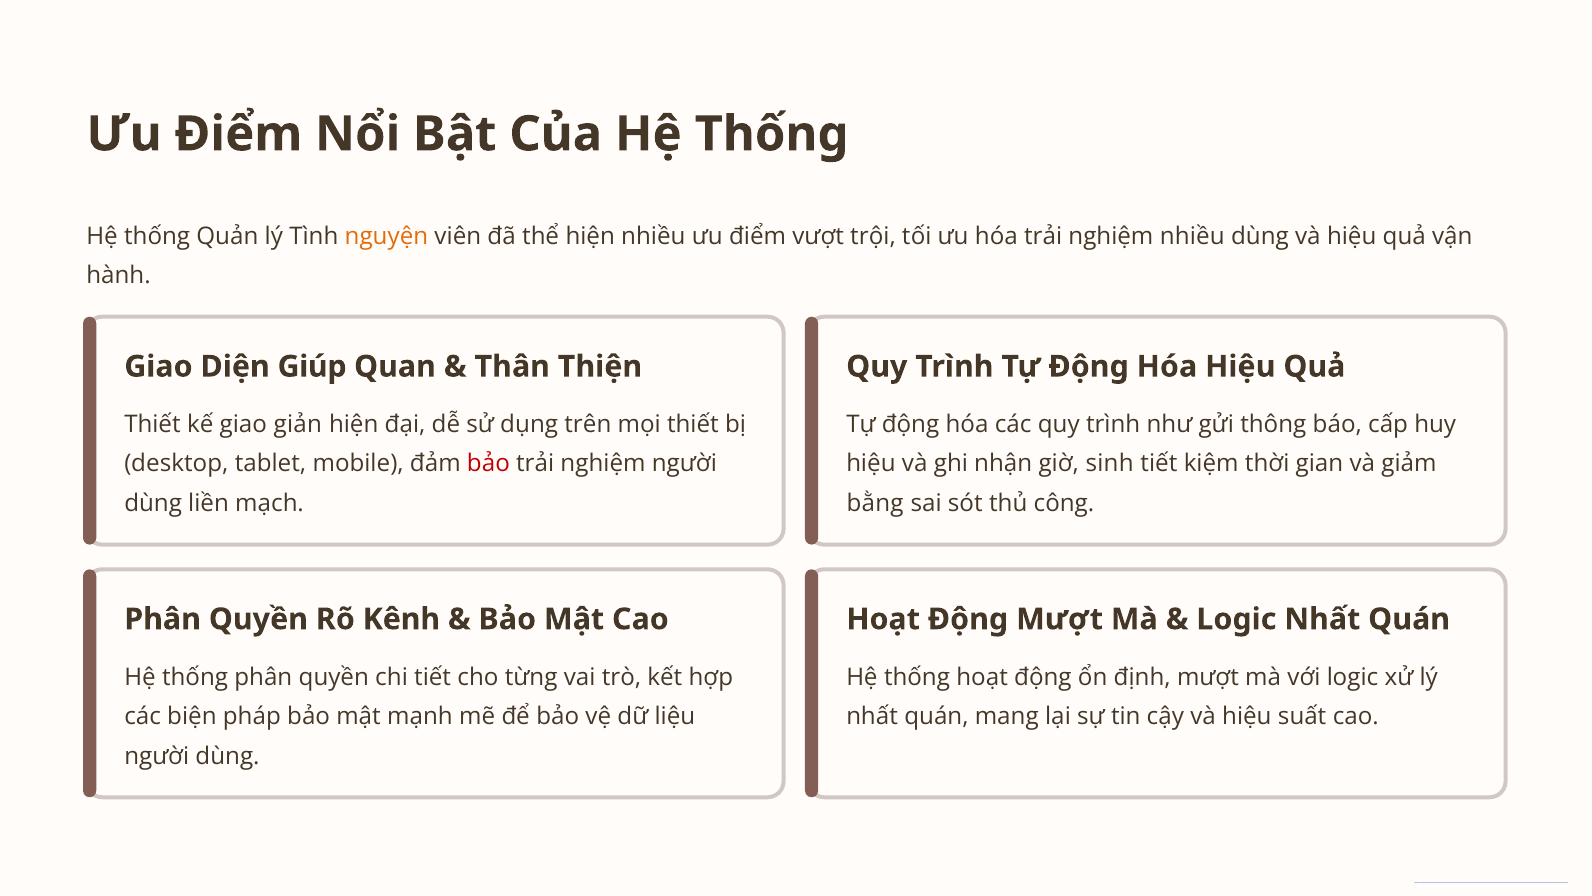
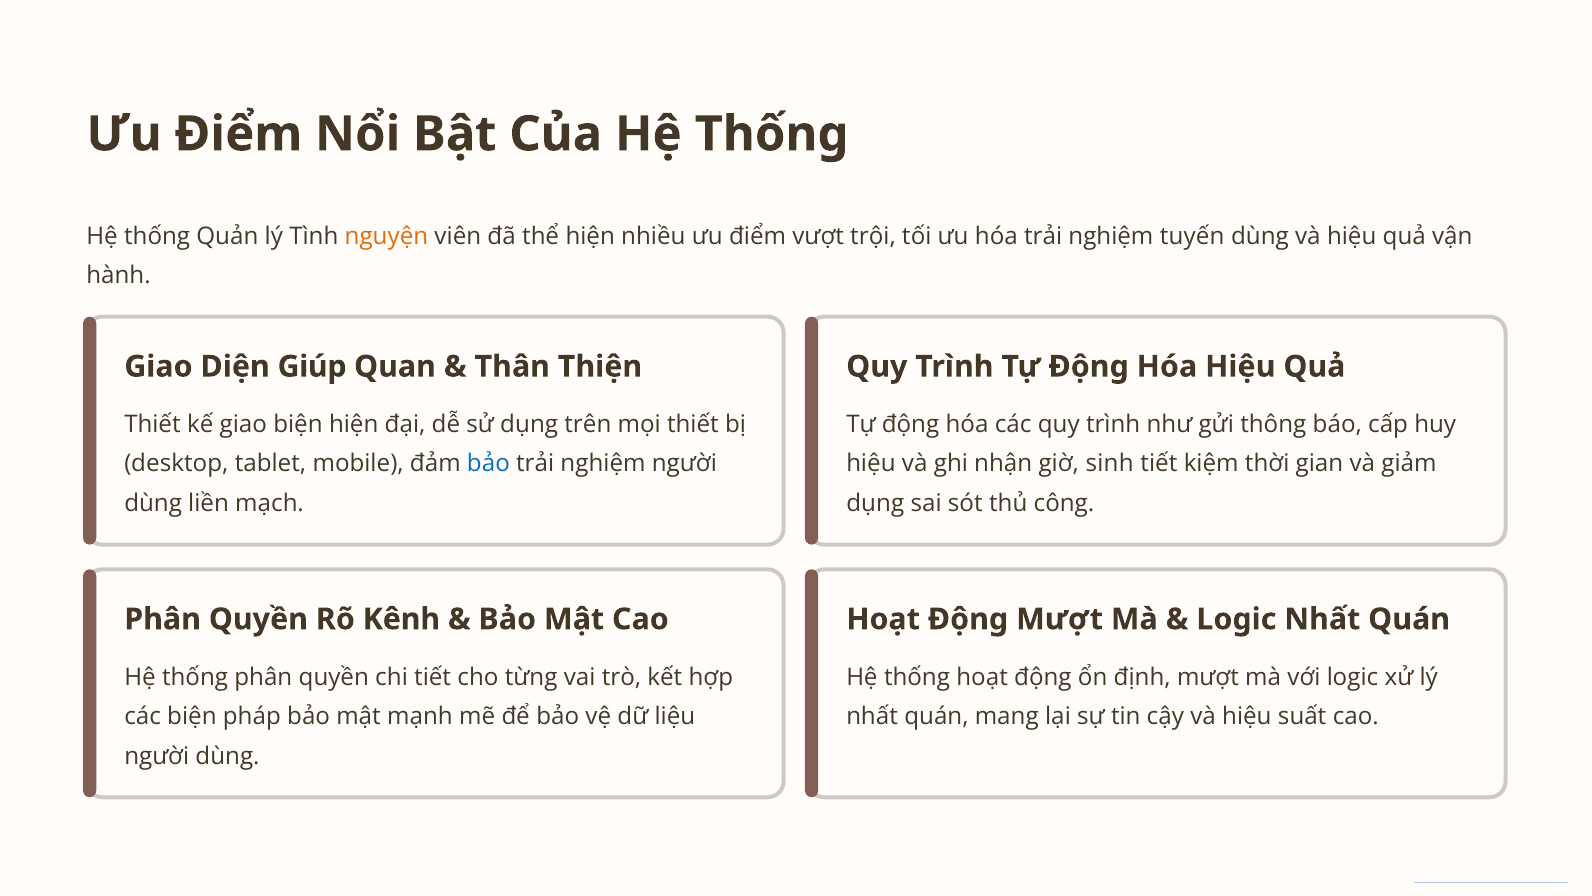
nghiệm nhiều: nhiều -> tuyến (1192, 236)
giao giản: giản -> biện (298, 424)
bảo colour: red -> blue (488, 464)
bằng: bằng -> dụng (875, 503)
